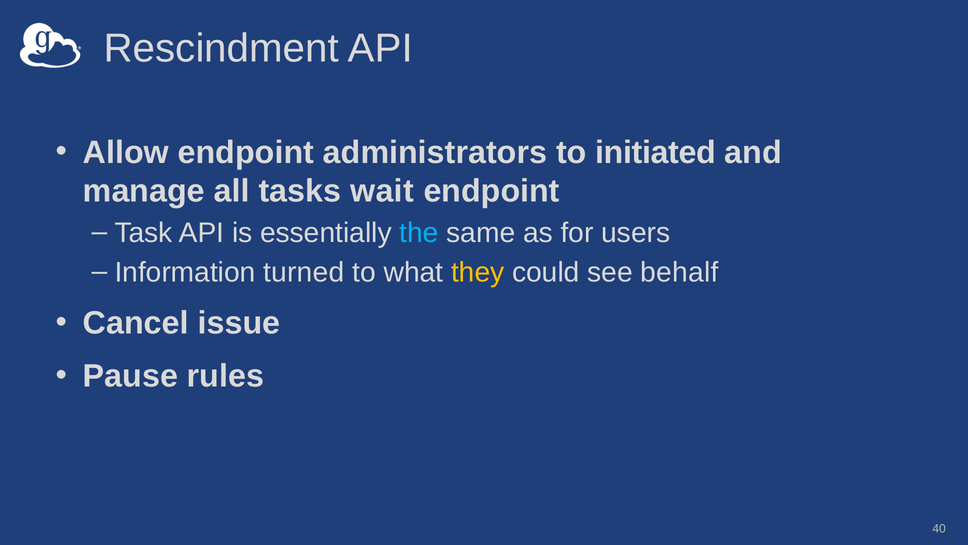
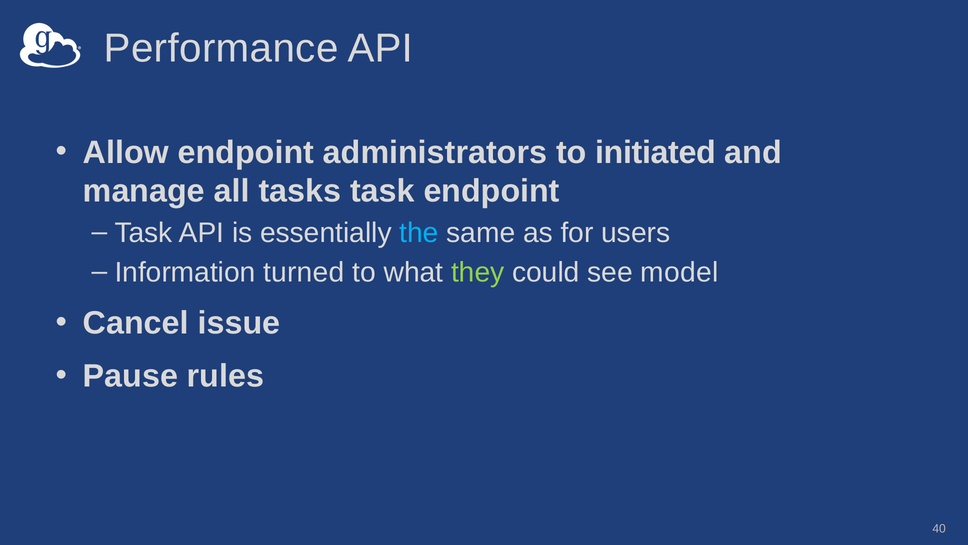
Rescindment: Rescindment -> Performance (221, 48)
tasks wait: wait -> task (382, 191)
they colour: yellow -> light green (478, 272)
behalf: behalf -> model (679, 272)
